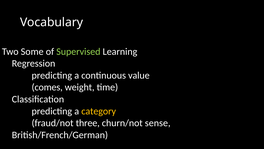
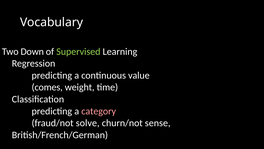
Some: Some -> Down (32, 51)
category colour: yellow -> pink (99, 111)
three: three -> solve (88, 123)
